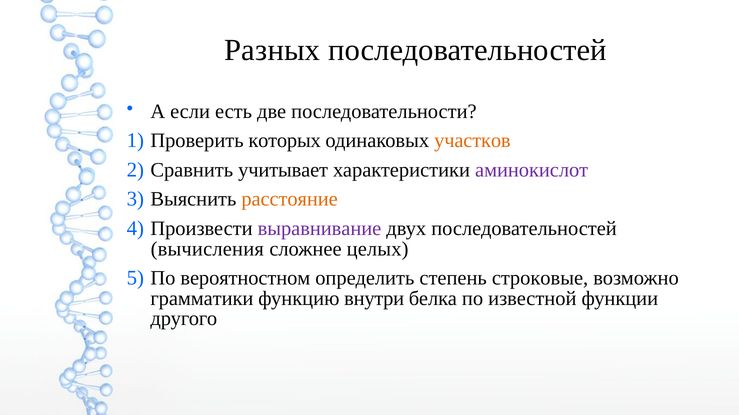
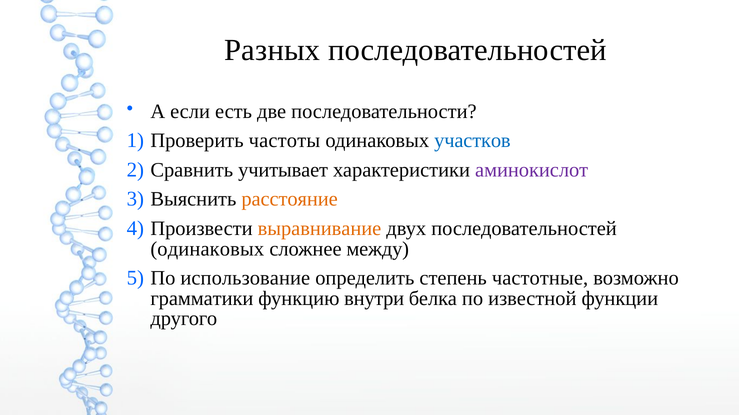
которых: которых -> частоты (284, 141)
участков colour: orange -> blue (472, 141)
выравнивание colour: purple -> orange (320, 229)
вычисления: вычисления -> одинаковых (207, 249)
целых: целых -> между (378, 249)
вероятностном: вероятностном -> использование (245, 278)
строковые: строковые -> частотные (540, 278)
